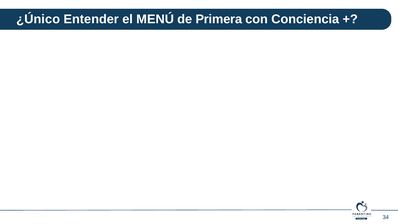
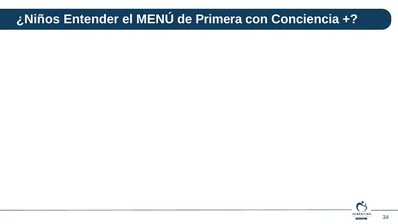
¿Único: ¿Único -> ¿Niños (38, 19)
